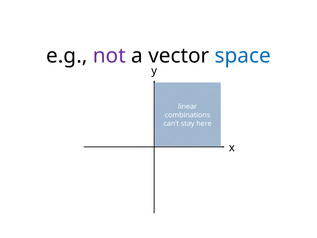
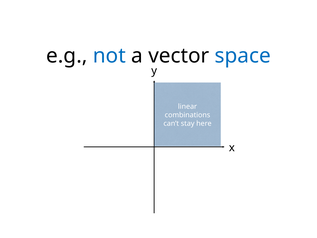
not colour: purple -> blue (109, 56)
